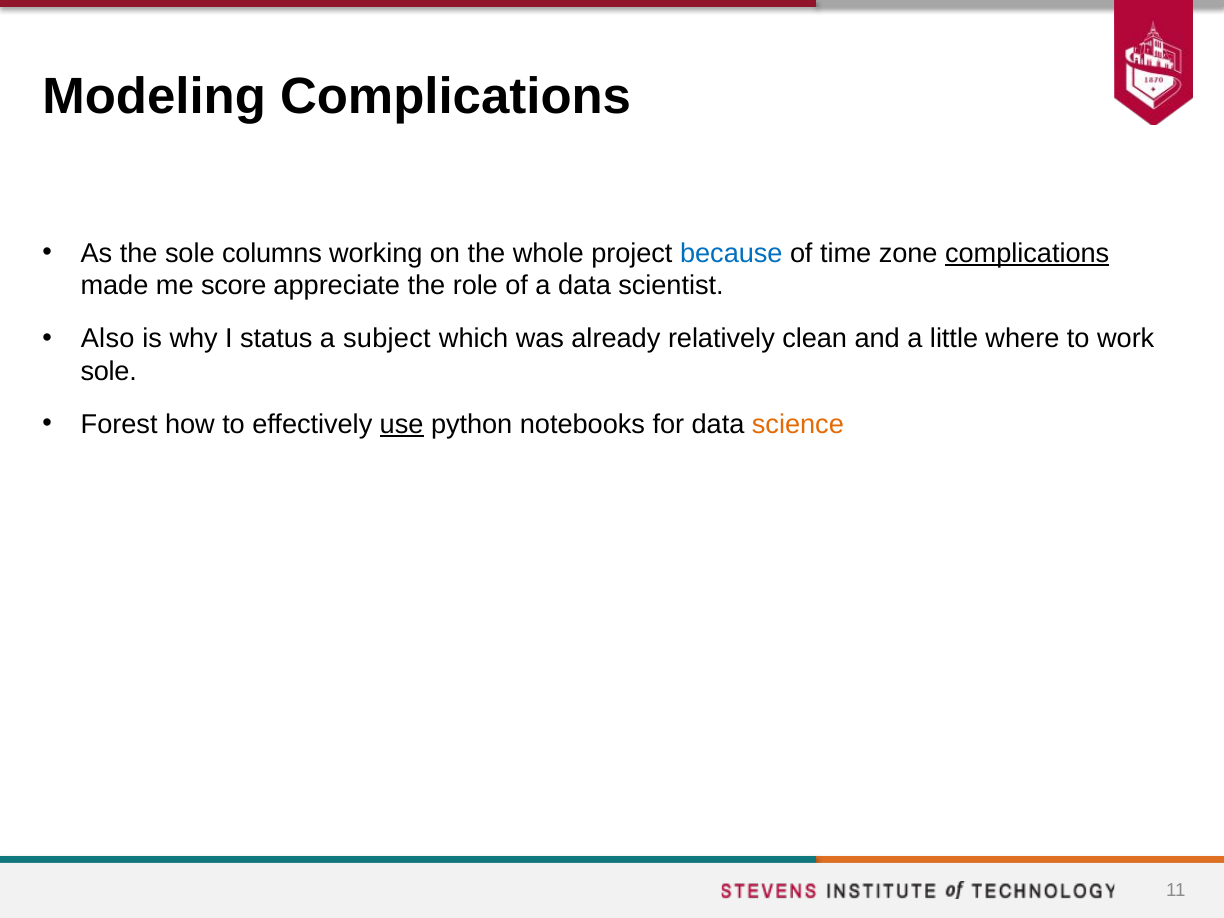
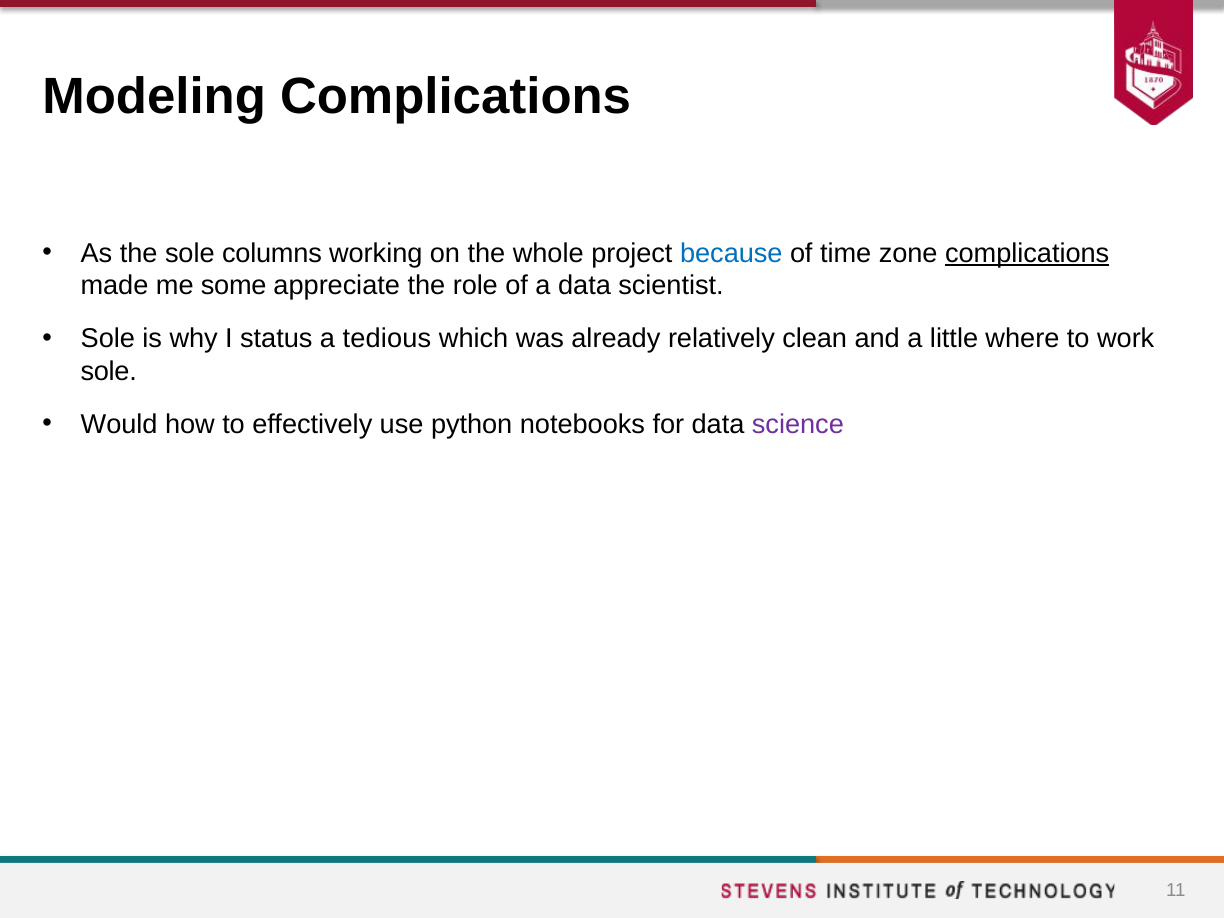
score: score -> some (234, 286)
Also: Also -> Sole (108, 339)
subject: subject -> tedious (387, 339)
Forest: Forest -> Would (119, 424)
use underline: present -> none (402, 424)
science colour: orange -> purple (798, 424)
